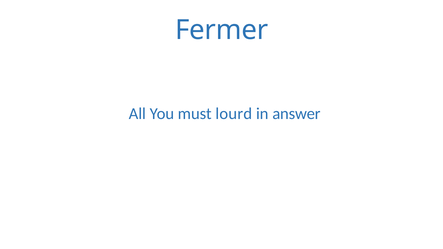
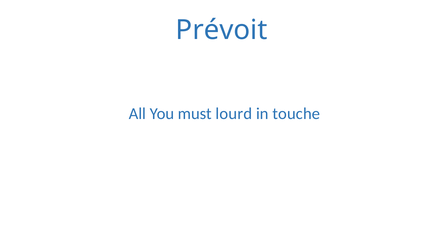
Fermer: Fermer -> Prévoit (221, 30)
answer: answer -> touche (296, 114)
